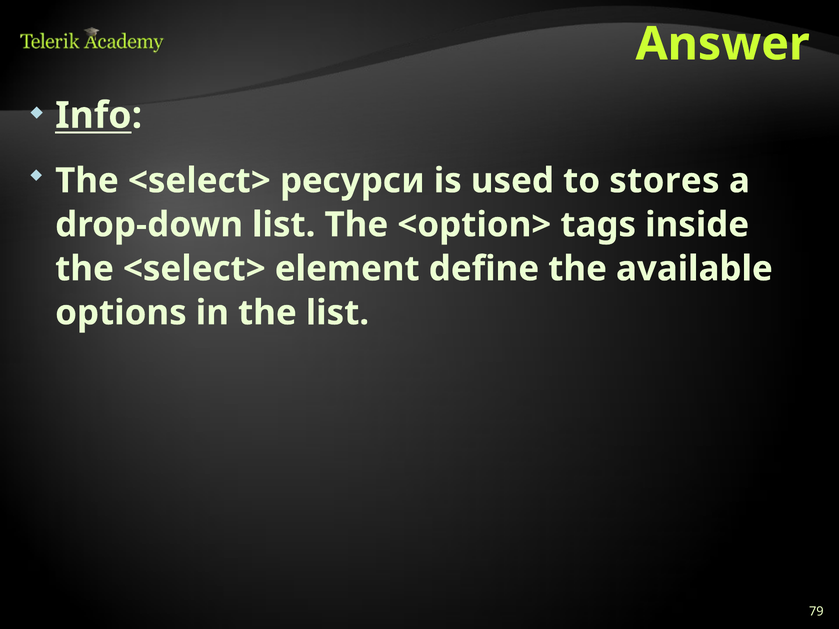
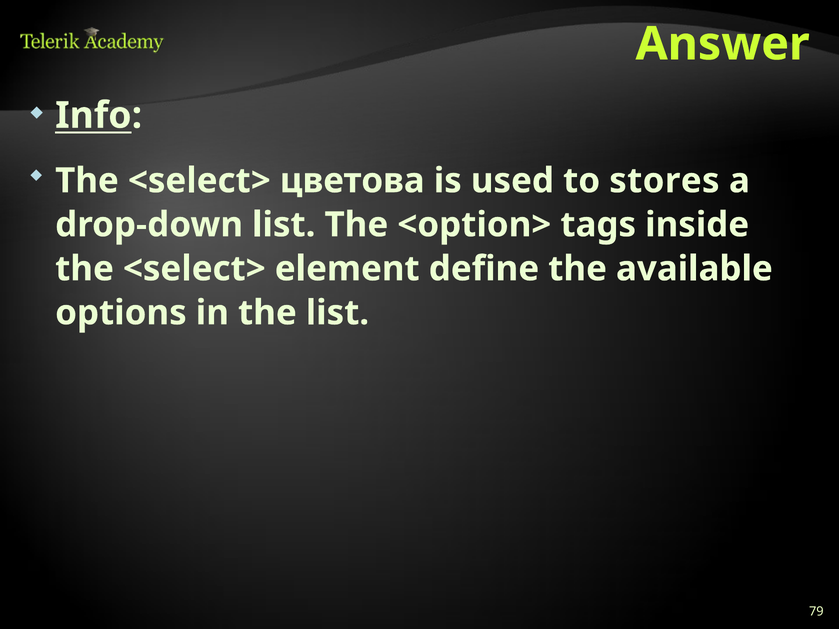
ресурси: ресурси -> цветова (352, 181)
